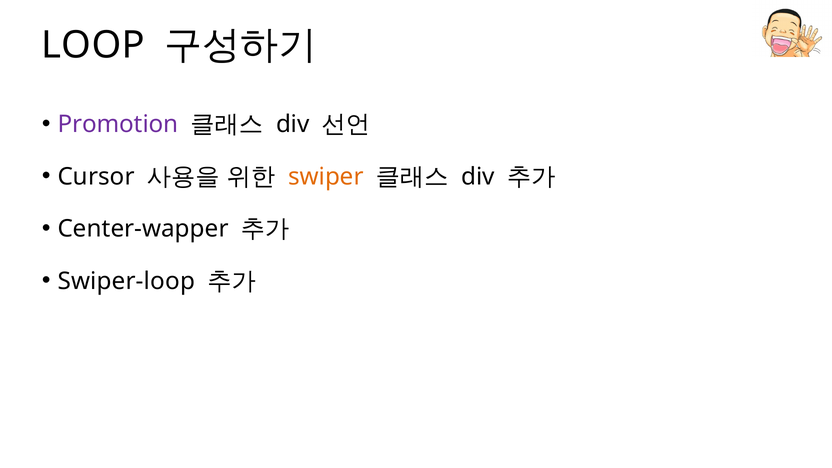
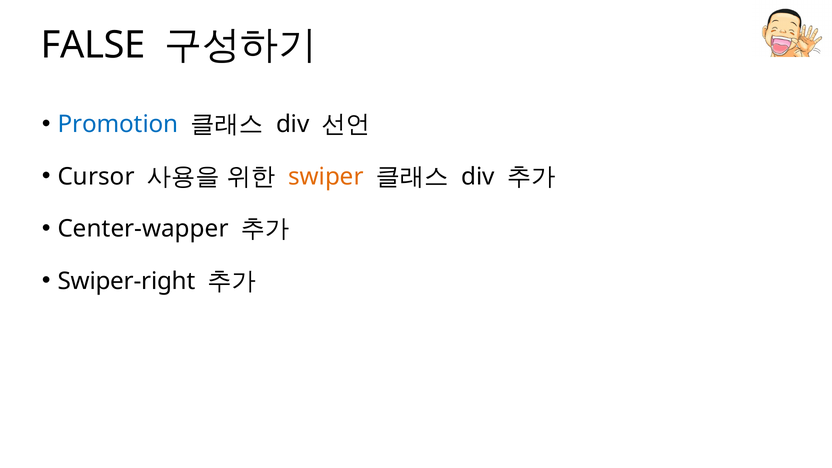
LOOP: LOOP -> FALSE (93, 45)
Promotion colour: purple -> blue (118, 124)
Swiper-loop: Swiper-loop -> Swiper-right (126, 281)
